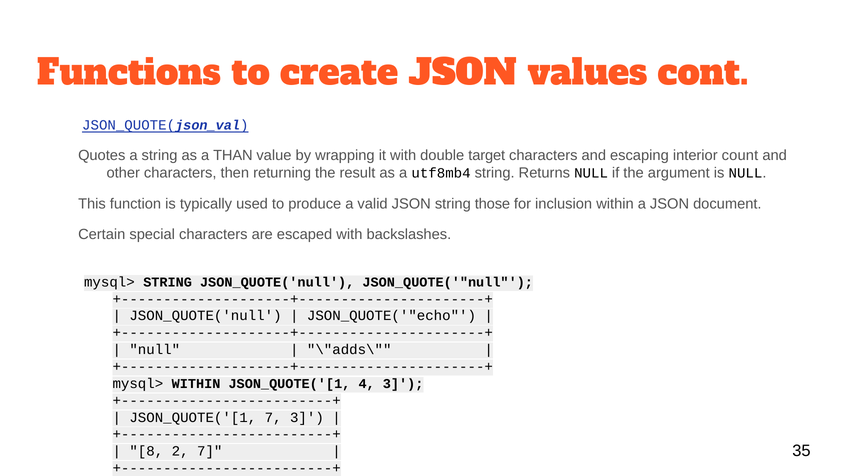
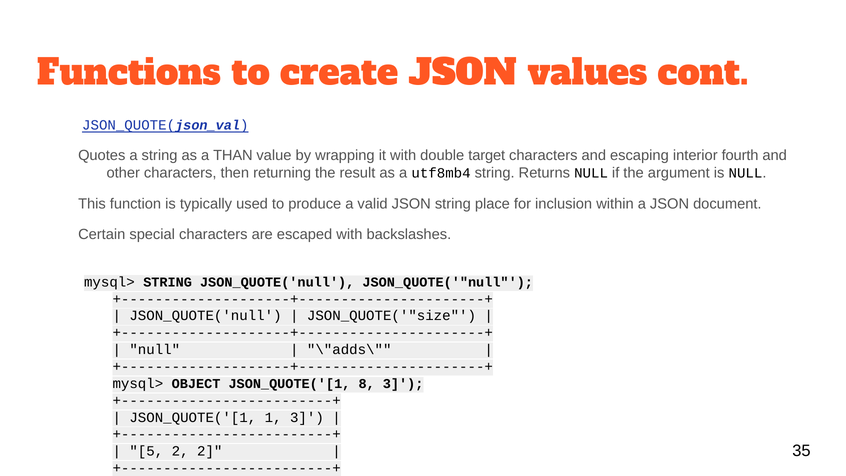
count: count -> fourth (740, 155)
those: those -> place (492, 204)
JSON_QUOTE('"echo: JSON_QUOTE('"echo -> JSON_QUOTE('"size (391, 316)
mysql> WITHIN: WITHIN -> OBJECT (196, 384)
4: 4 -> 8 (367, 384)
JSON_QUOTE('[1 7: 7 -> 1 (273, 417)
8: 8 -> 5 (146, 451)
2 7: 7 -> 2 (210, 451)
